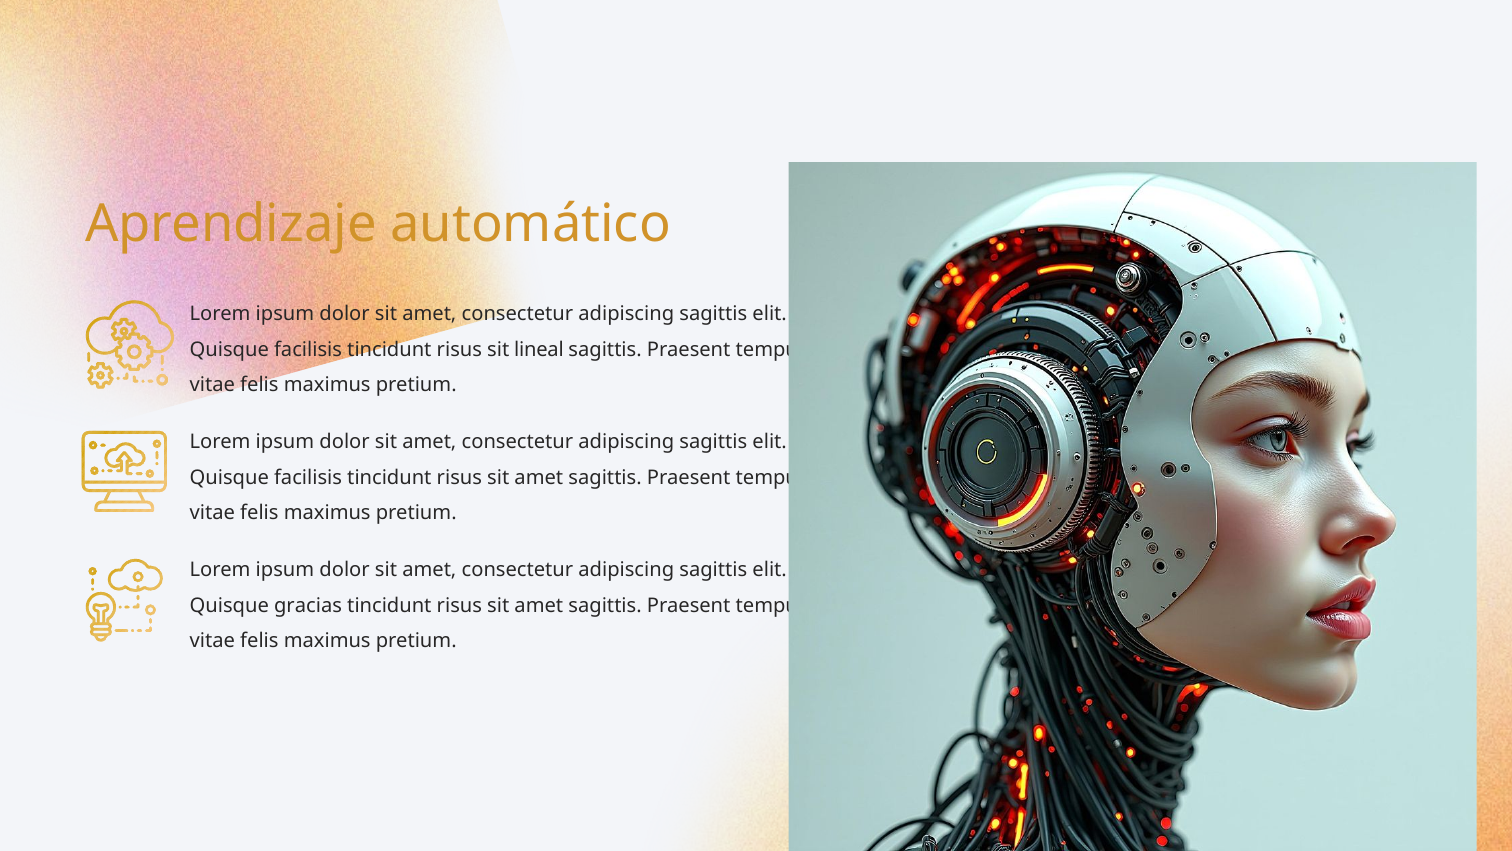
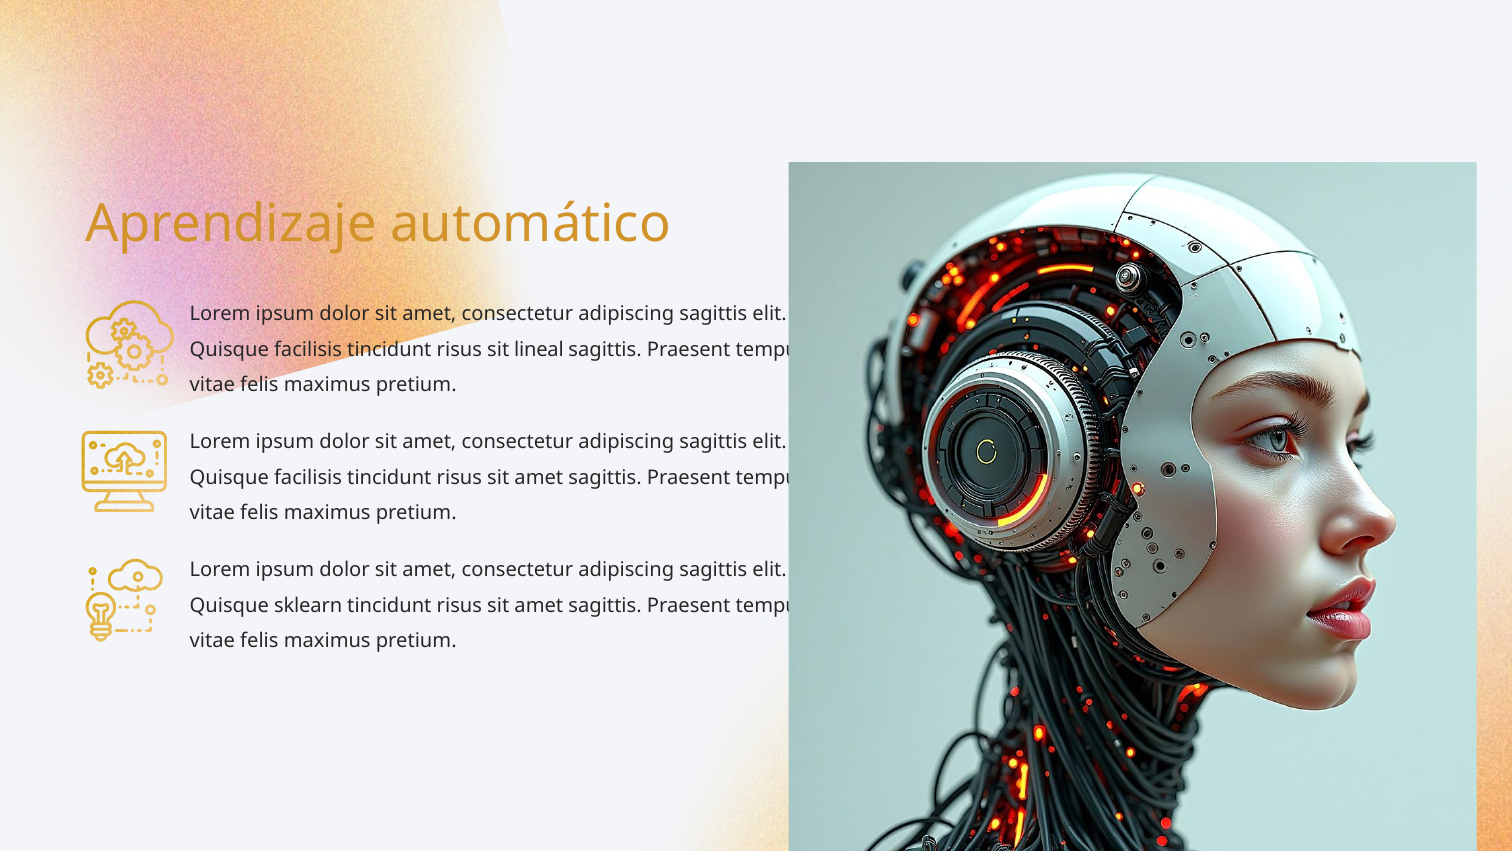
gracias: gracias -> sklearn (308, 605)
